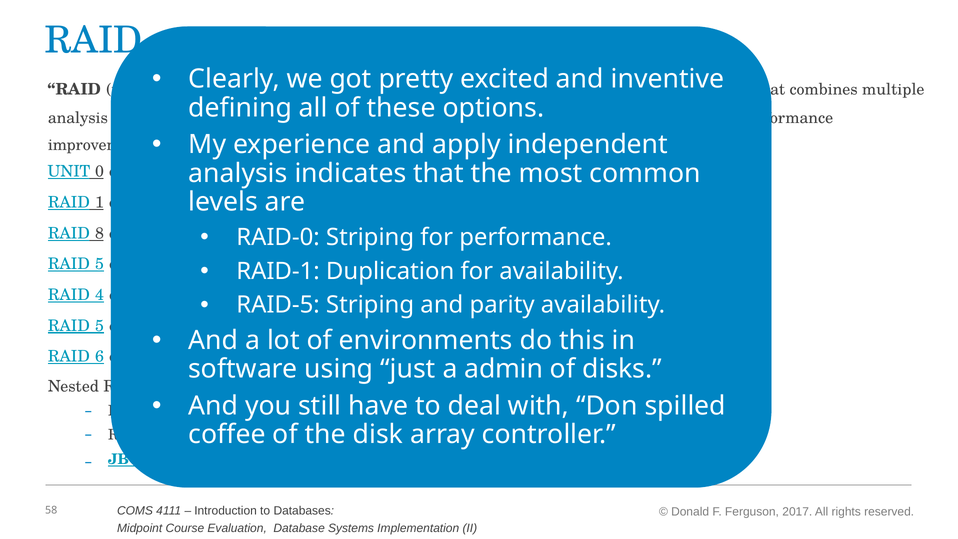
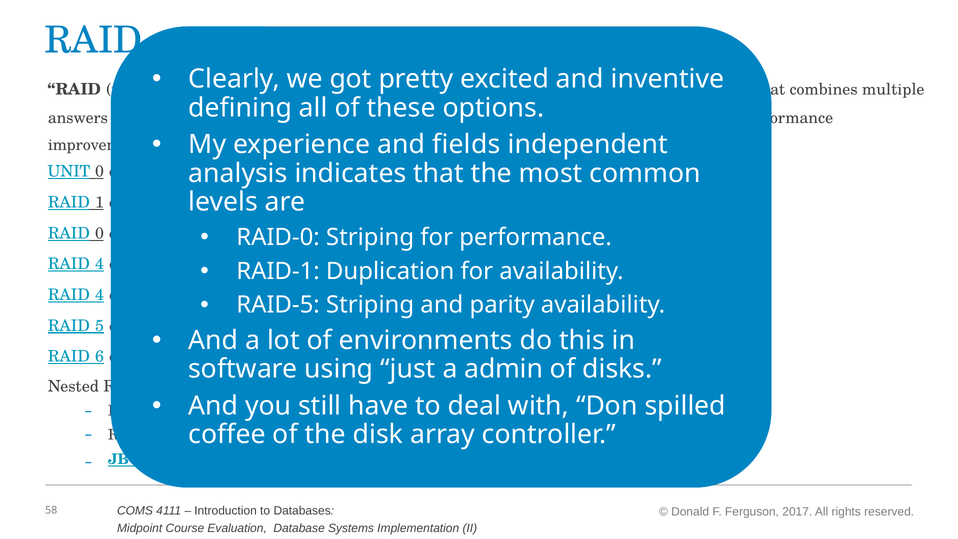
analysis: analysis -> answers (78, 118)
apply: apply -> fields (466, 144)
RAID 8: 8 -> 0 (99, 233)
5: 5 -> 4 (100, 264)
